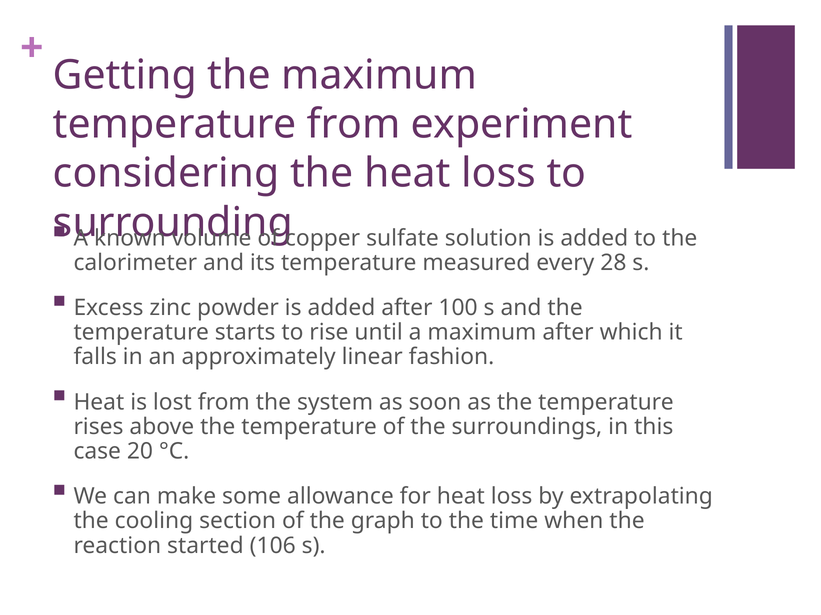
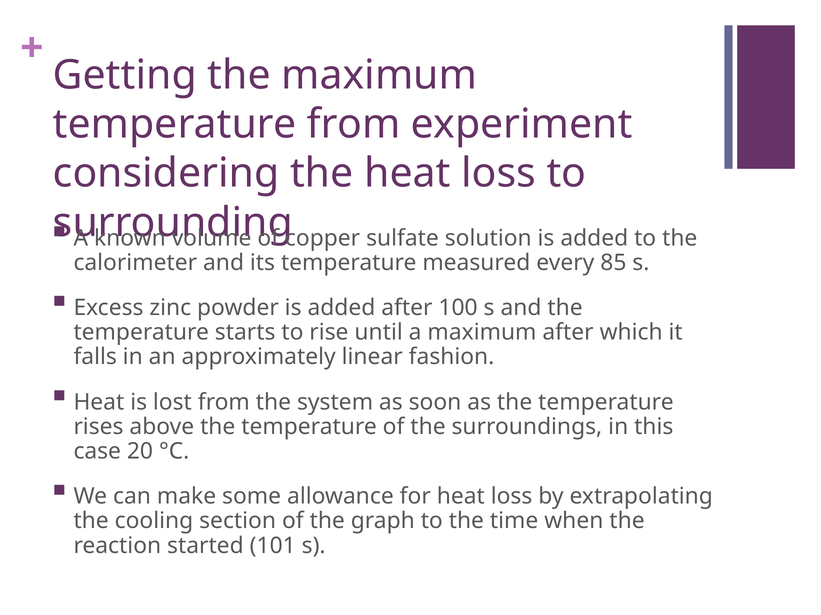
28: 28 -> 85 (613, 263)
106: 106 -> 101 (273, 546)
